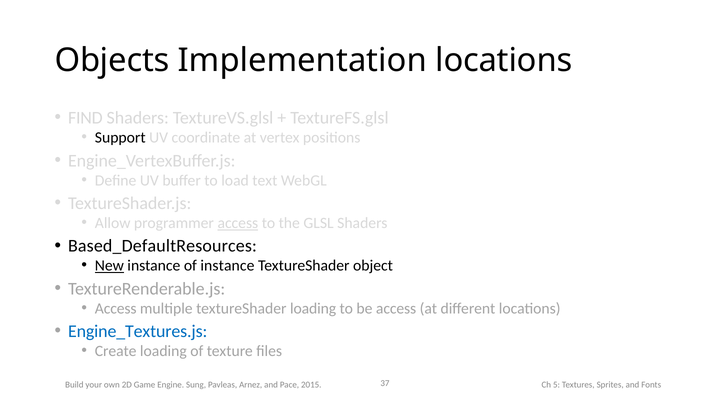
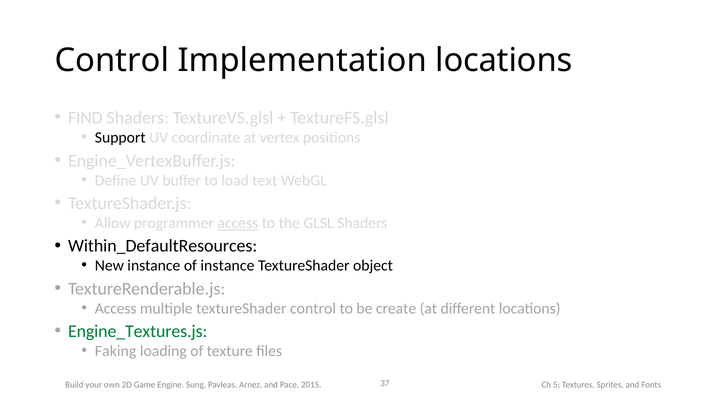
Objects: Objects -> Control (112, 60)
Based_DefaultResources: Based_DefaultResources -> Within_DefaultResources (163, 246)
New underline: present -> none (109, 266)
textureShader loading: loading -> control (313, 308)
be access: access -> create (396, 308)
Engine_Textures.js colour: blue -> green (138, 331)
Create: Create -> Faking (116, 351)
